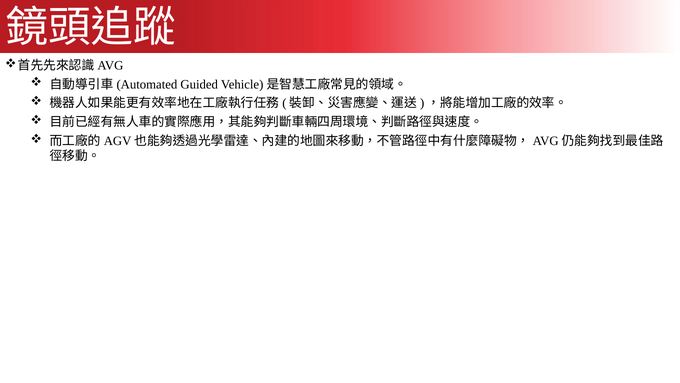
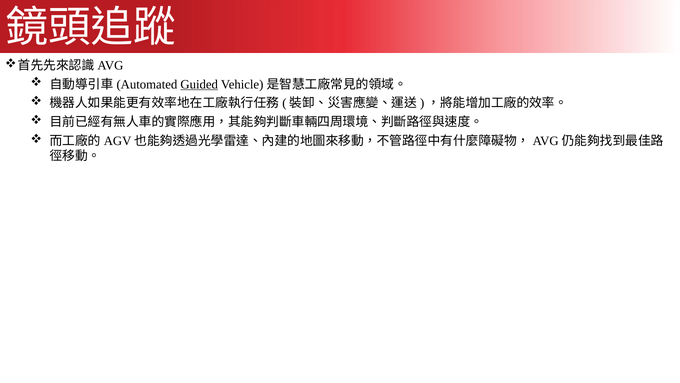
Guided underline: none -> present (199, 84)
